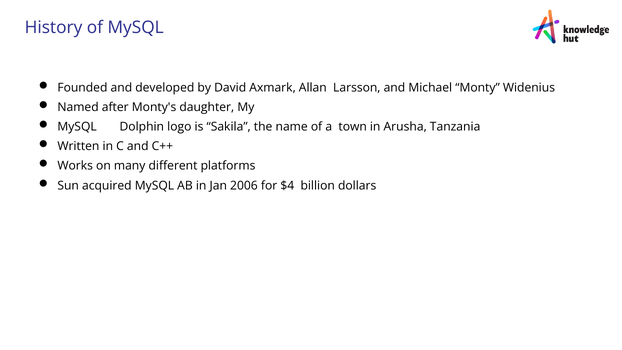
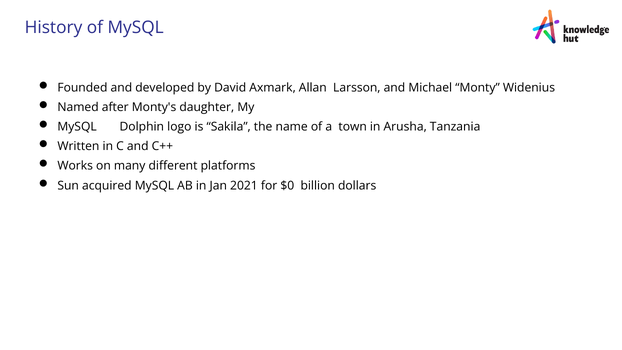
2006: 2006 -> 2021 (244, 185)
$4: $4 -> $0 (287, 185)
